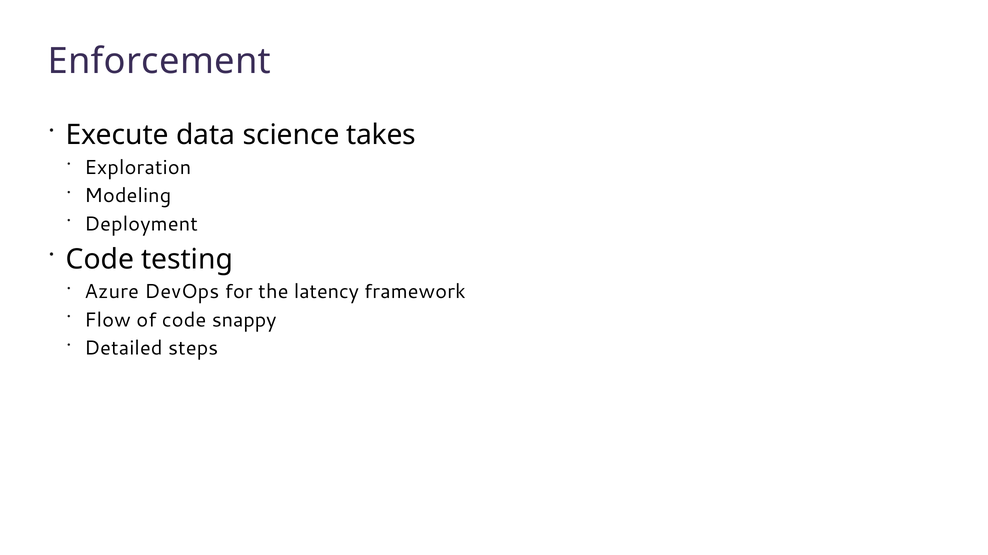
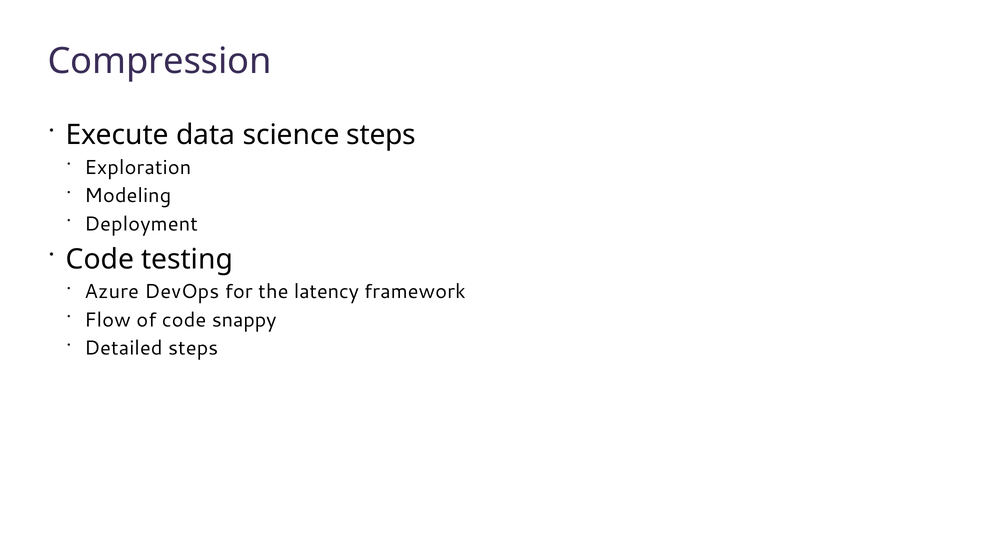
Enforcement: Enforcement -> Compression (160, 61)
science takes: takes -> steps (381, 135)
